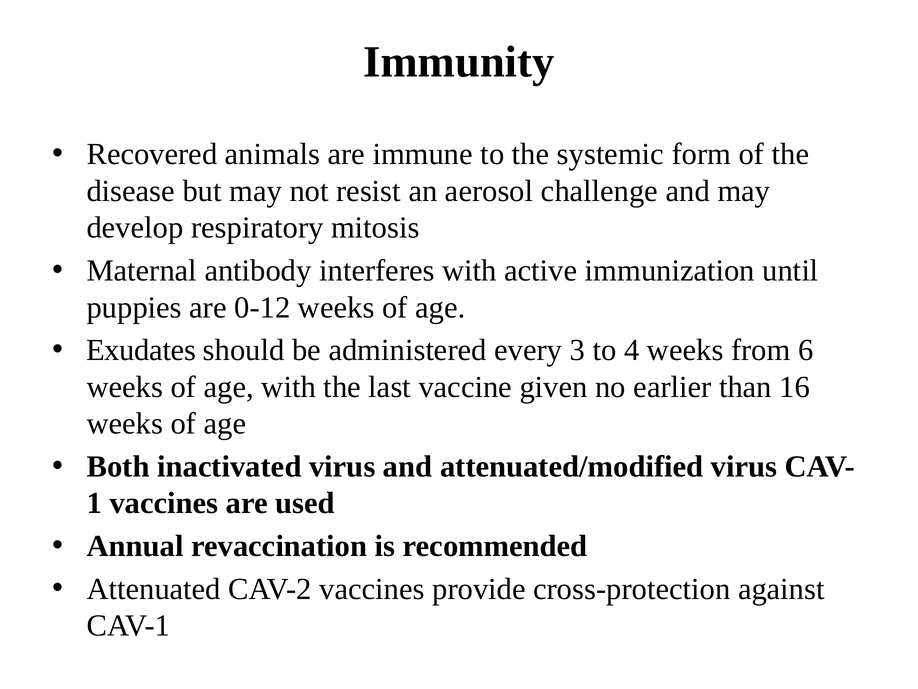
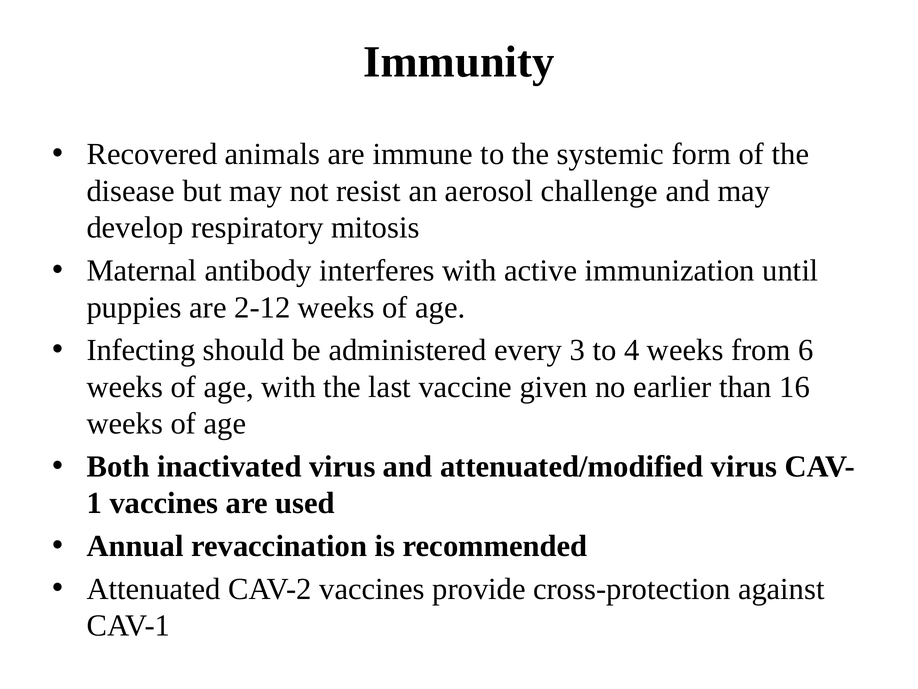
0-12: 0-12 -> 2-12 (262, 307)
Exudates: Exudates -> Infecting (141, 350)
